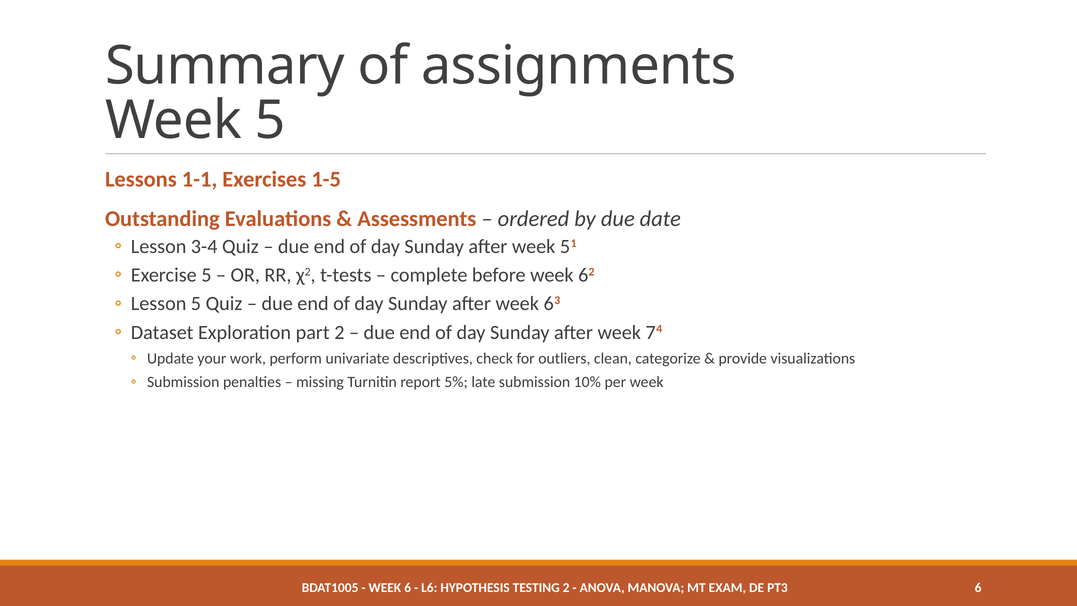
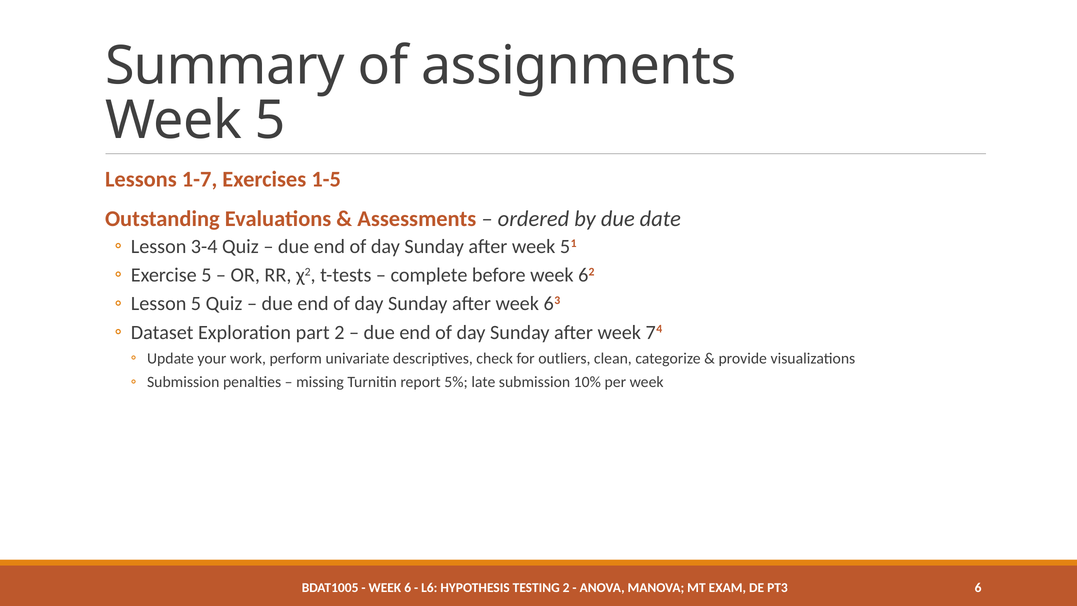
1-1: 1-1 -> 1-7 (200, 179)
